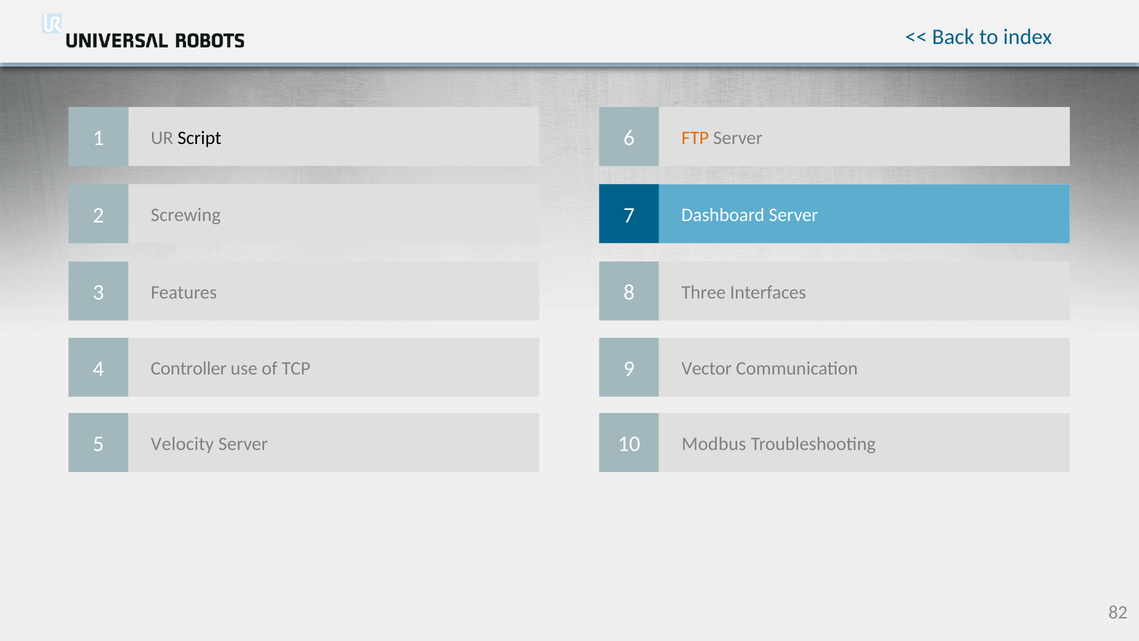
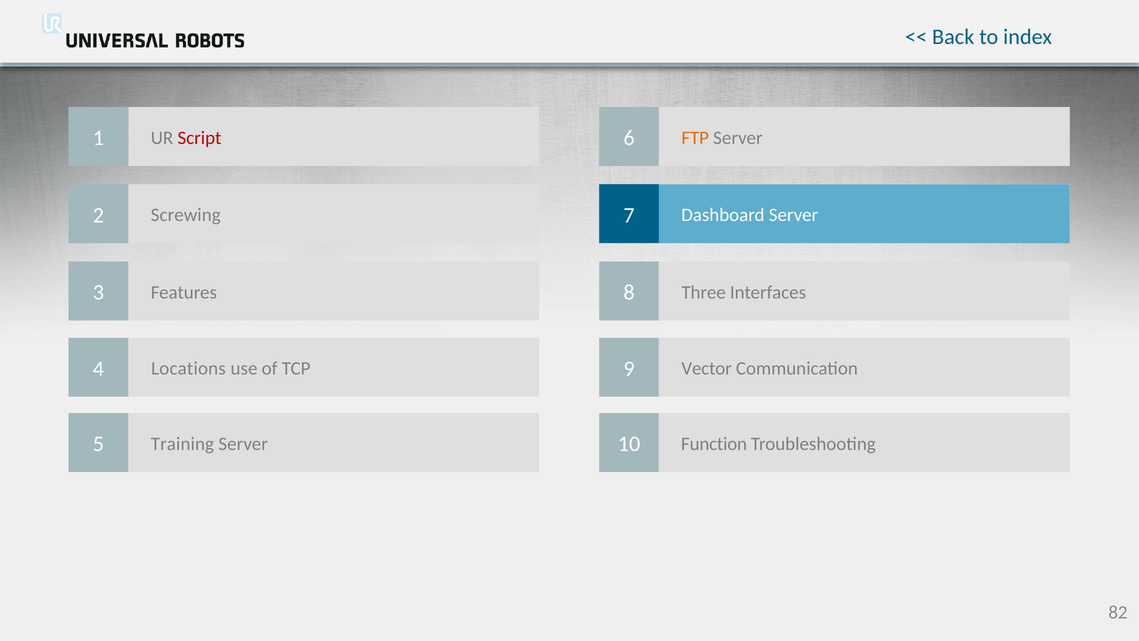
Script colour: black -> red (199, 138)
Controller: Controller -> Locations (188, 368)
Velocity: Velocity -> Training (182, 444)
Modbus: Modbus -> Function (714, 444)
